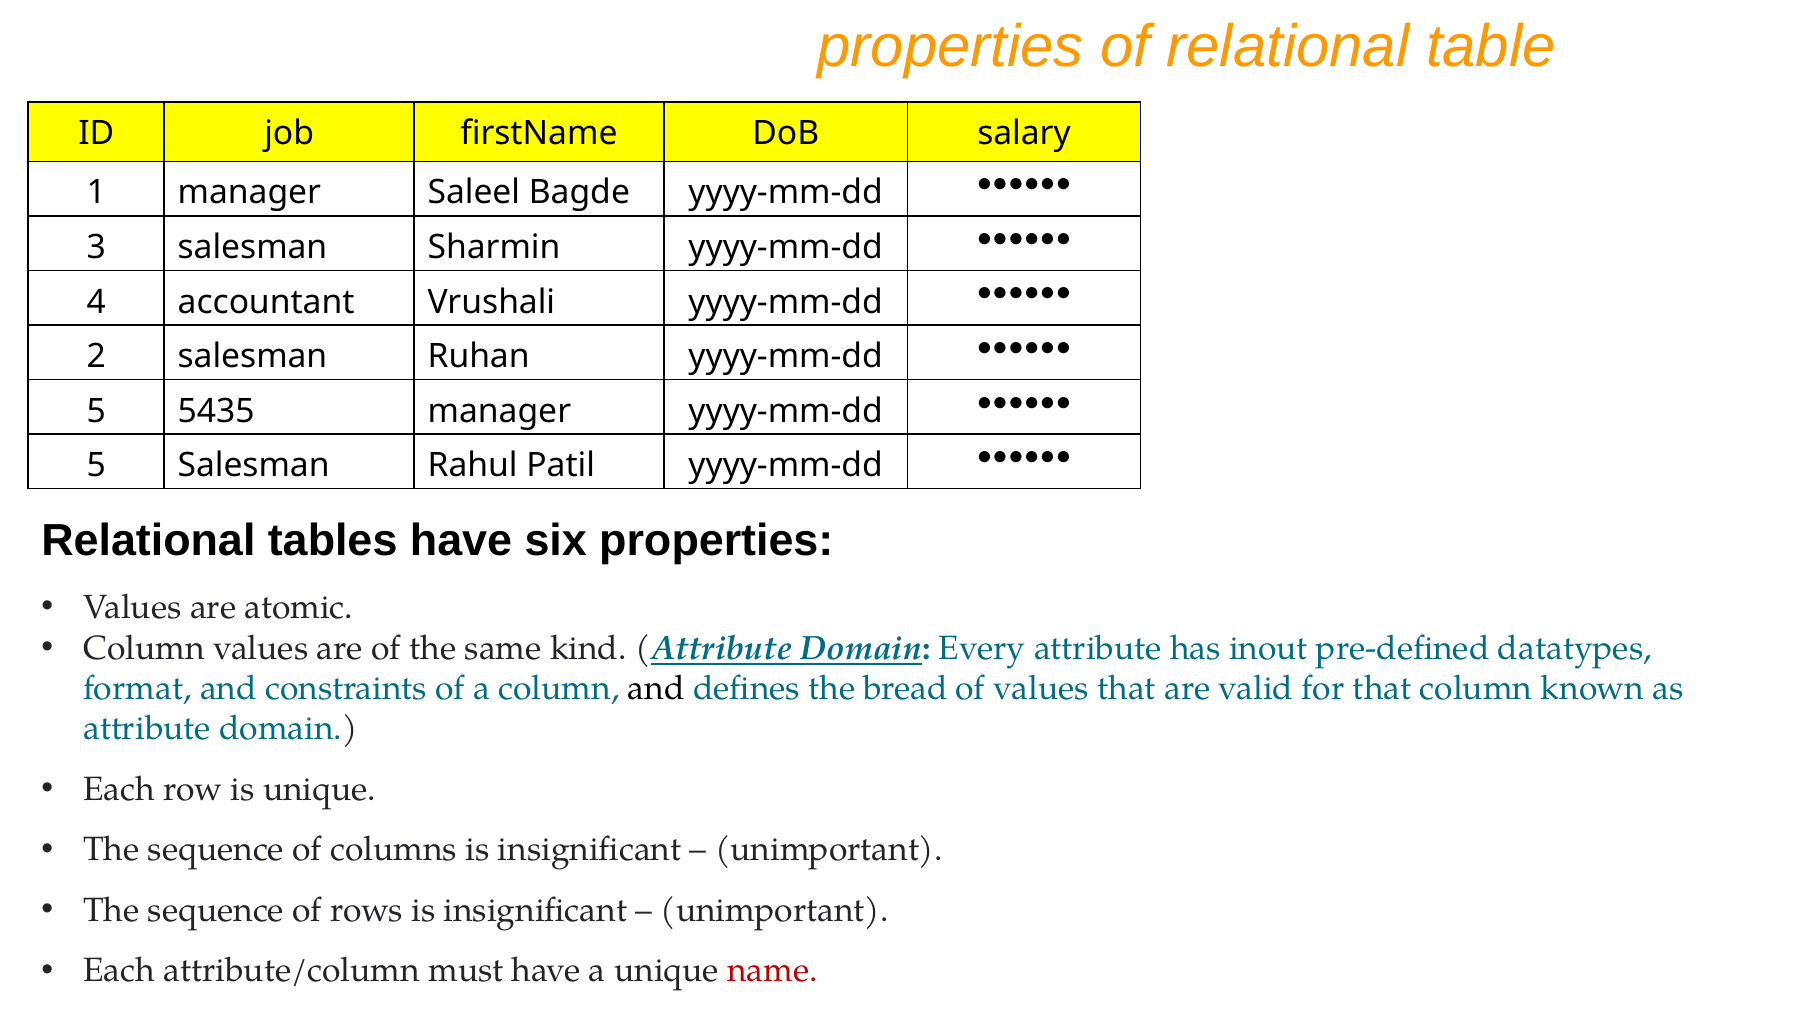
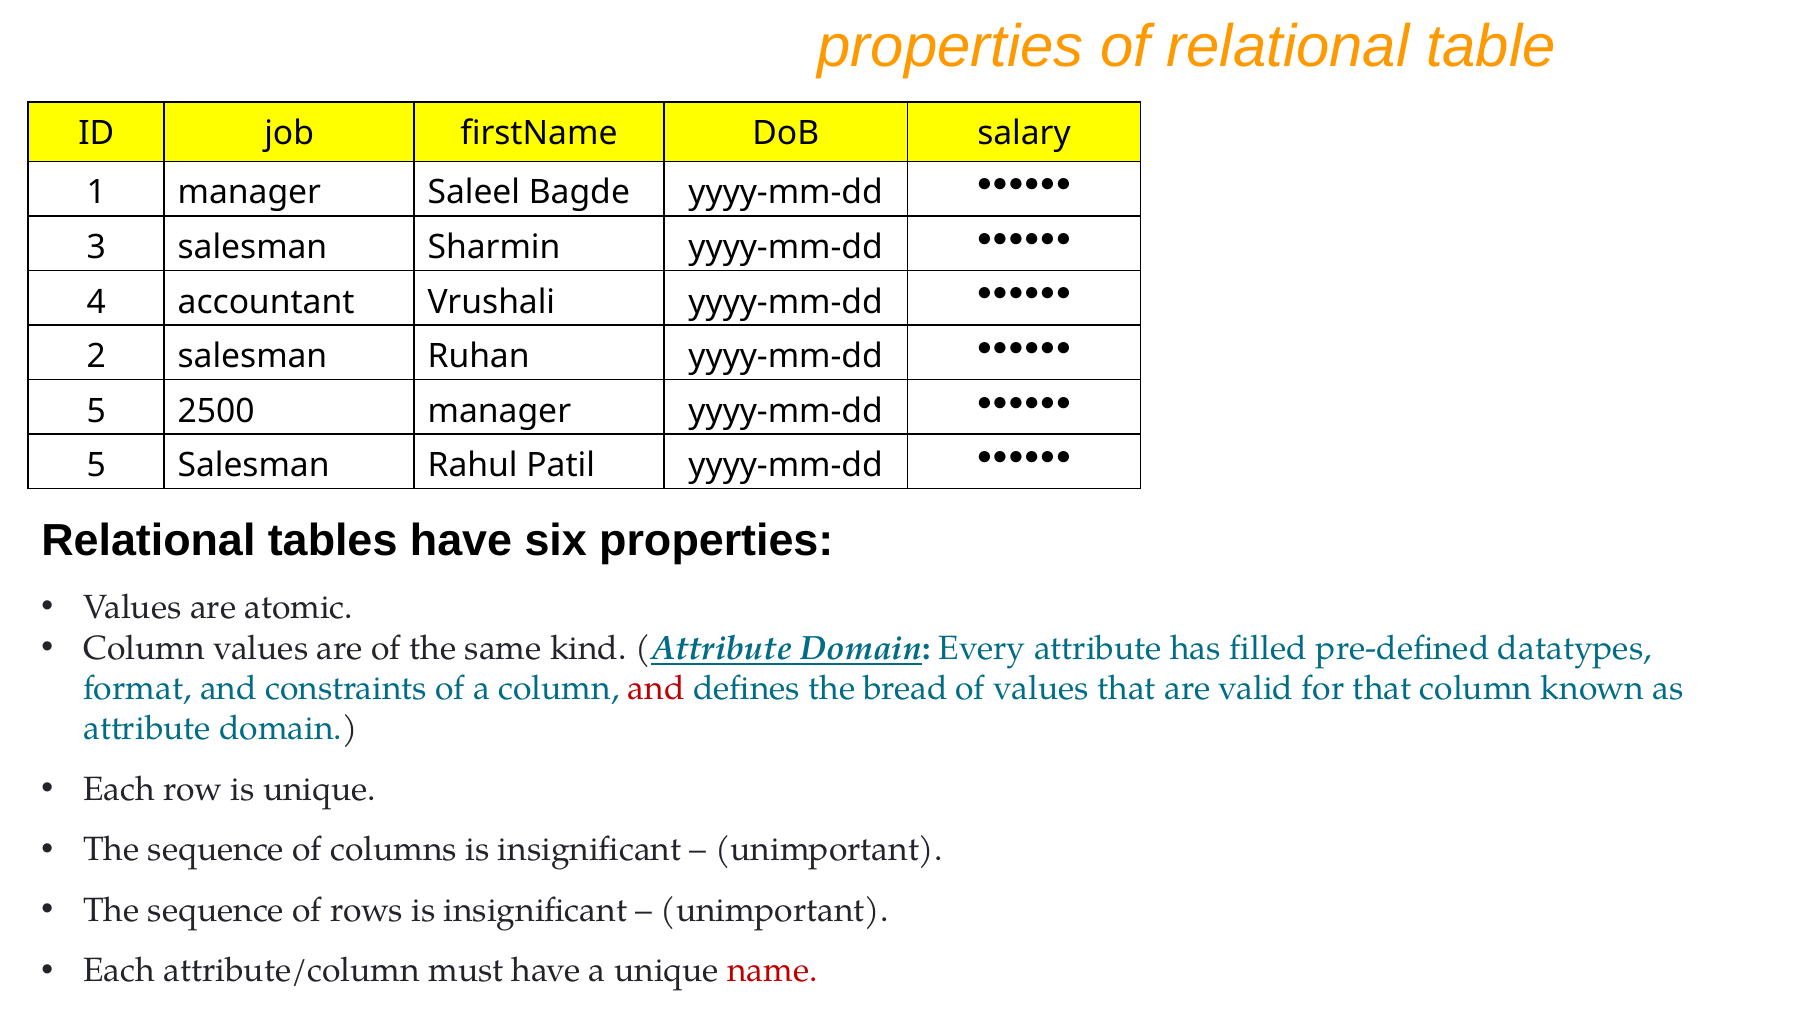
5435: 5435 -> 2500 (216, 411)
inout: inout -> filled (1268, 648)
and colour: black -> red (656, 688)
